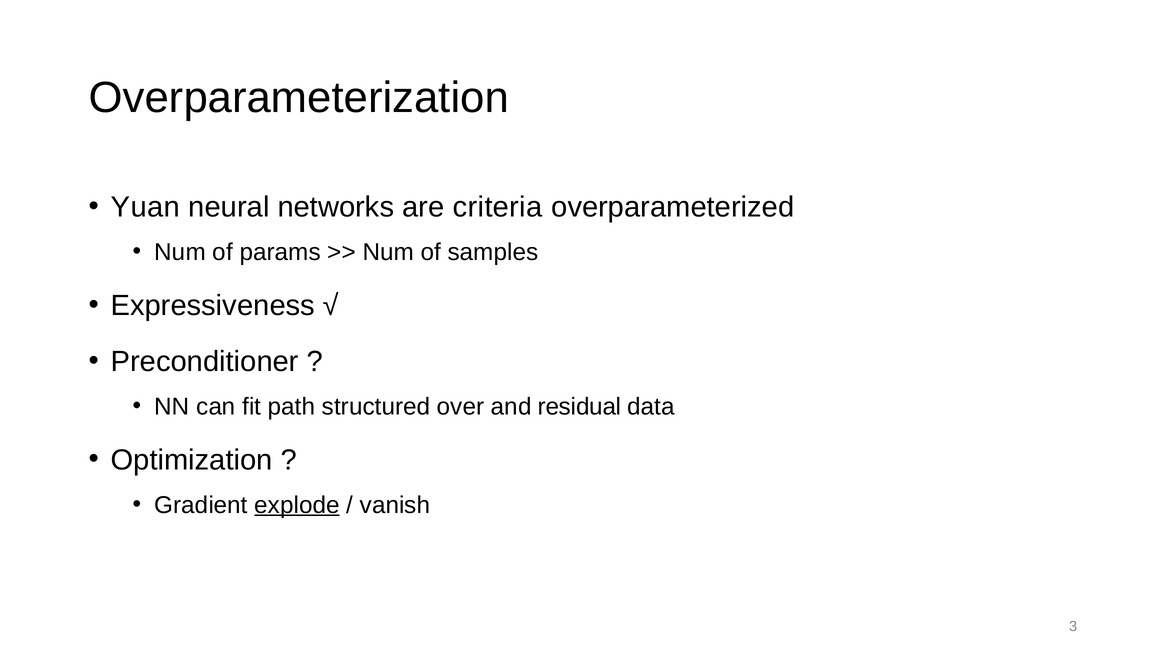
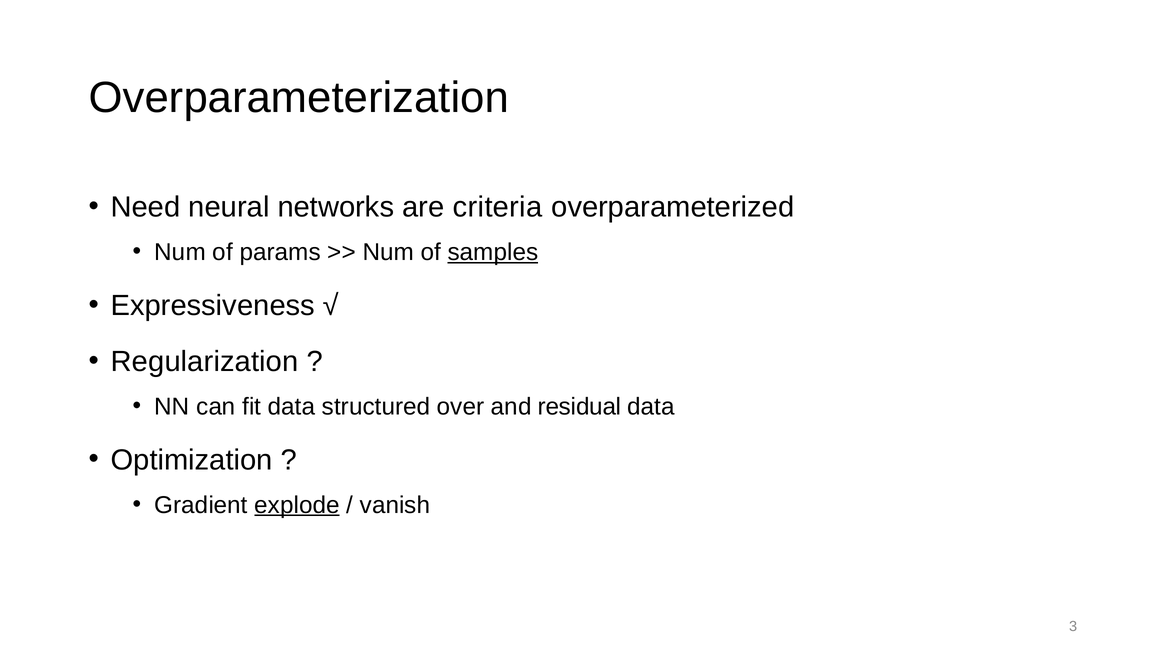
Yuan: Yuan -> Need (146, 207)
samples underline: none -> present (493, 252)
Preconditioner: Preconditioner -> Regularization (205, 361)
fit path: path -> data (292, 407)
